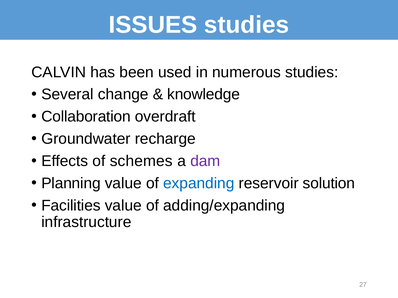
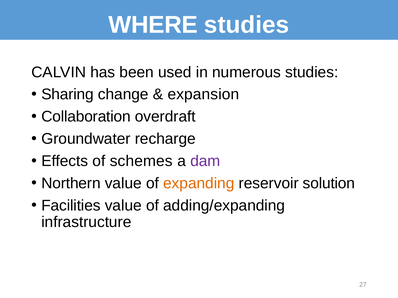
ISSUES: ISSUES -> WHERE (153, 25)
Several: Several -> Sharing (68, 95)
knowledge: knowledge -> expansion (203, 95)
Planning: Planning -> Northern (71, 184)
expanding colour: blue -> orange (199, 184)
